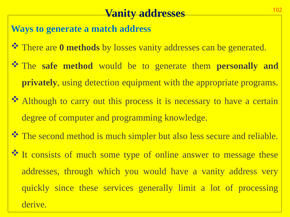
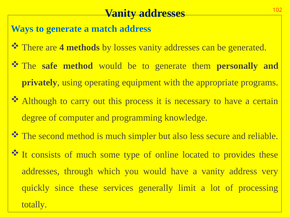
0: 0 -> 4 (62, 48)
detection: detection -> operating (102, 83)
answer: answer -> located (196, 155)
message: message -> provides (239, 155)
derive: derive -> totally (34, 205)
